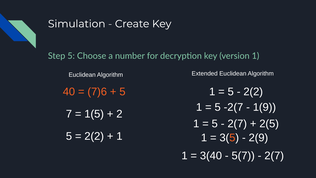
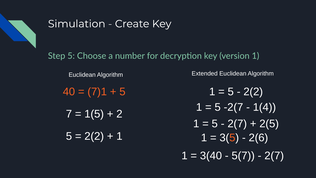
7)6: 7)6 -> 7)1 (97, 92)
1(9: 1(9 -> 1(4 (264, 107)
2(9: 2(9 -> 2(6 (258, 138)
